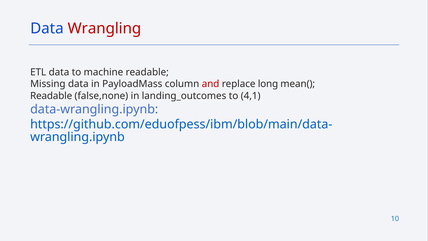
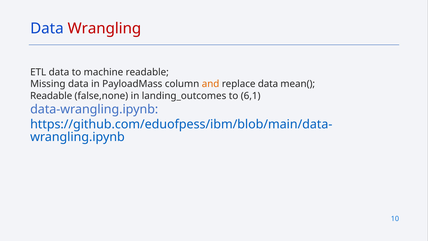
and colour: red -> orange (211, 84)
replace long: long -> data (268, 84)
4,1: 4,1 -> 6,1 (251, 96)
